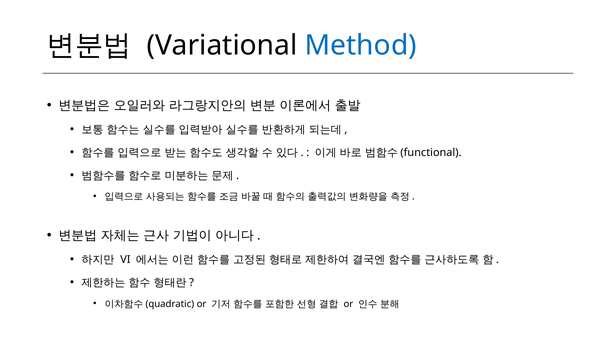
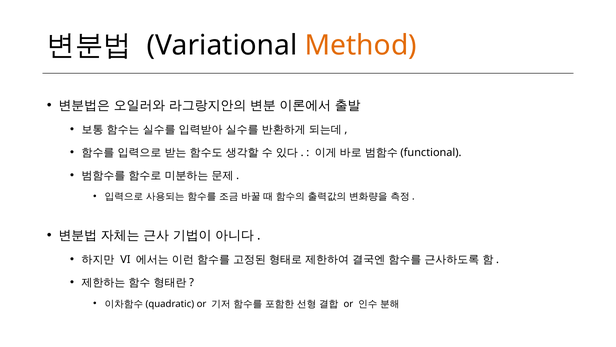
Method colour: blue -> orange (361, 46)
